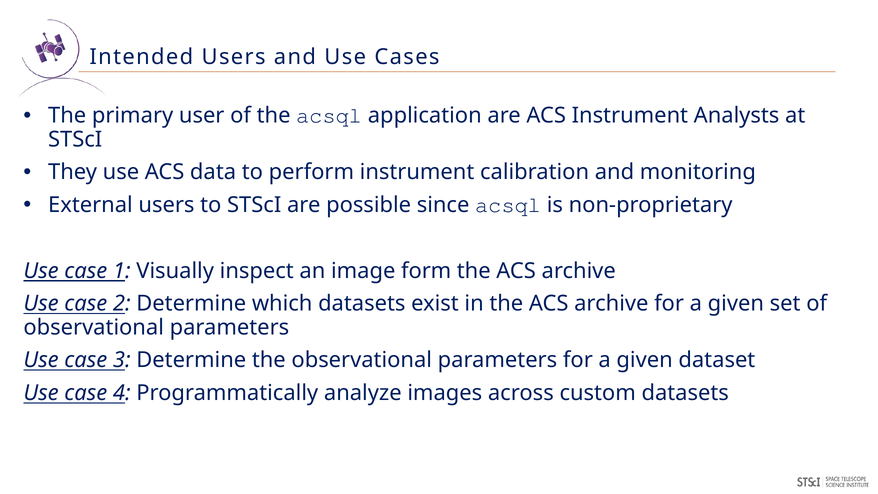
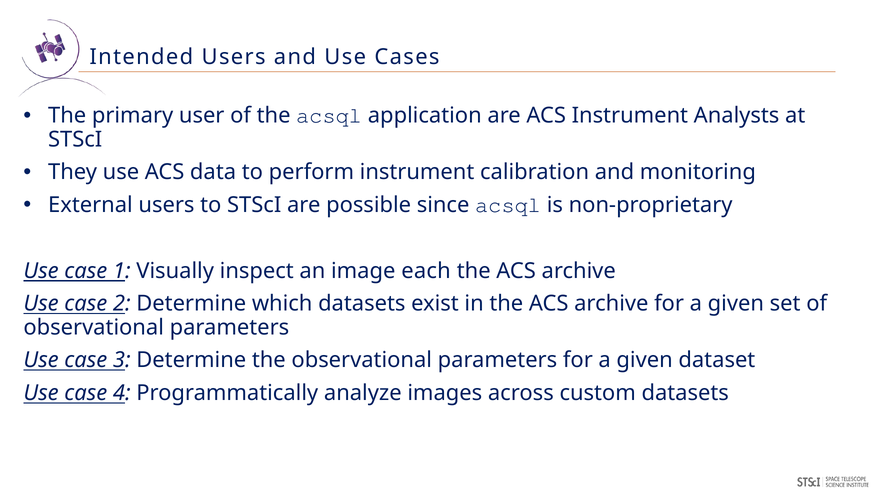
form: form -> each (426, 271)
